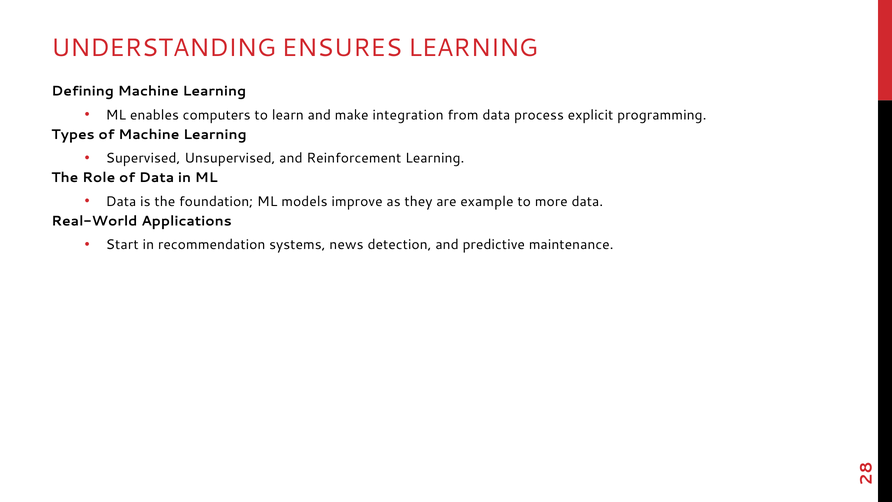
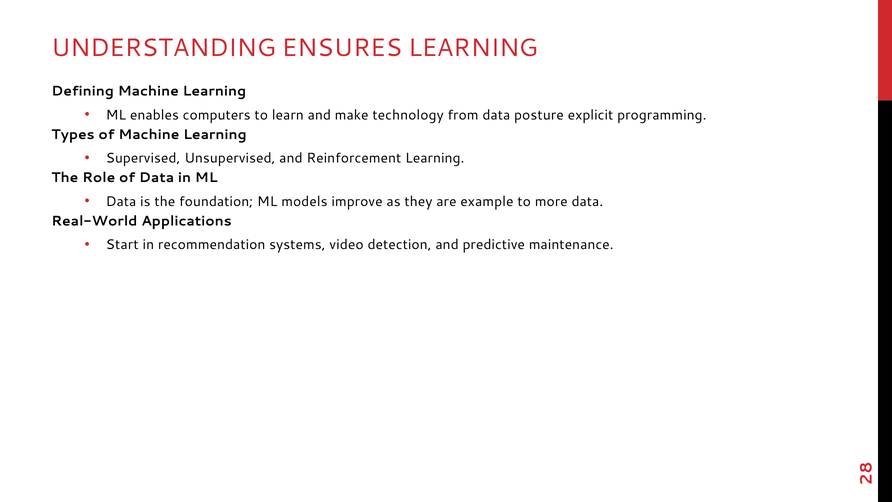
integration: integration -> technology (408, 115)
process: process -> posture (539, 115)
news: news -> video (347, 245)
